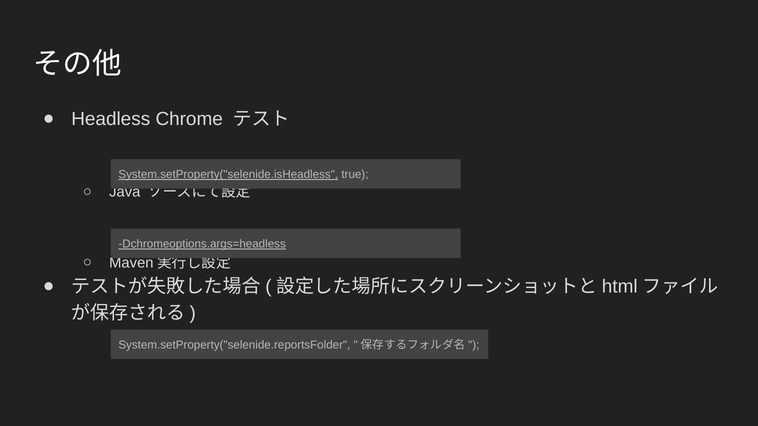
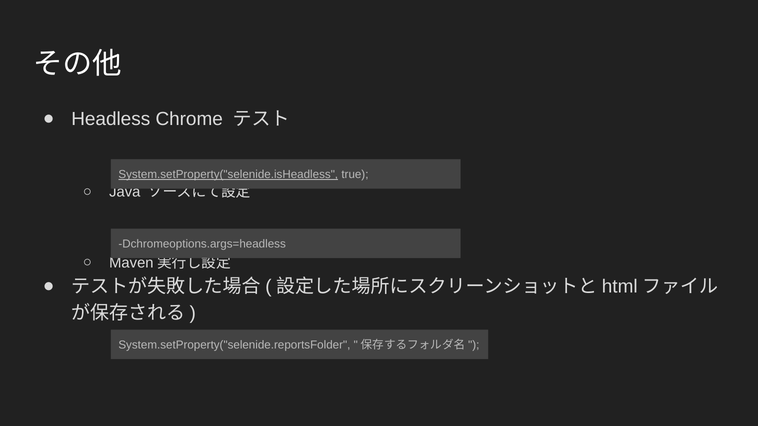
Dchromeoptions.args=headless underline: present -> none (202, 244)
